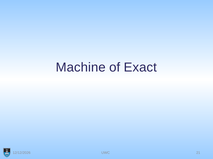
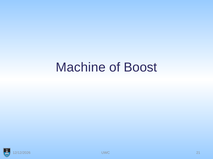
Exact: Exact -> Boost (140, 68)
